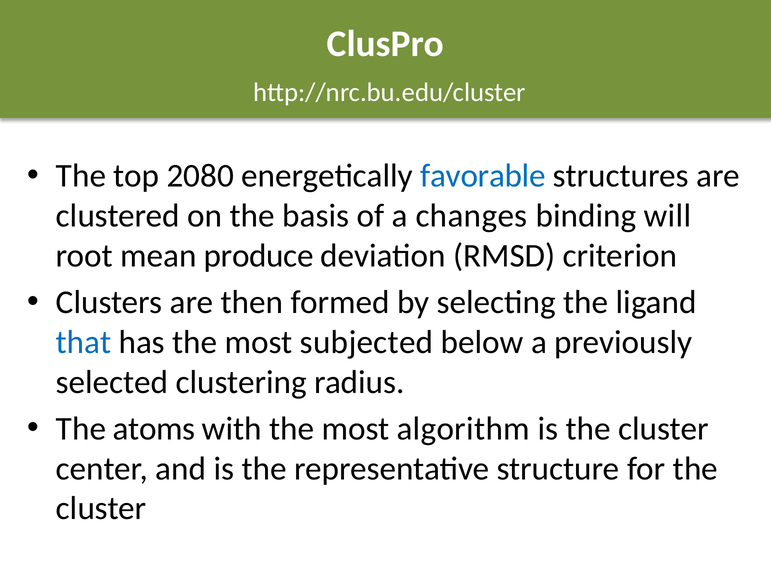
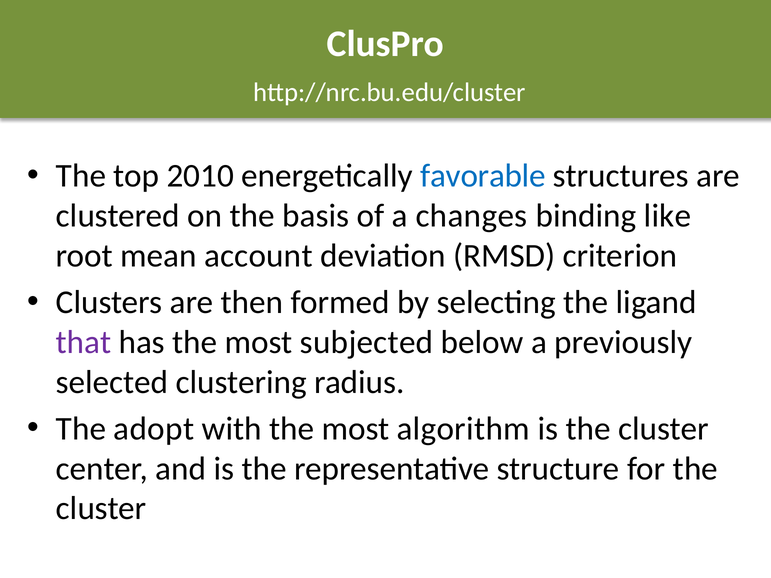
2080: 2080 -> 2010 (200, 176)
will: will -> like (668, 216)
produce: produce -> account (258, 256)
that colour: blue -> purple (84, 342)
atoms: atoms -> adopt (154, 429)
